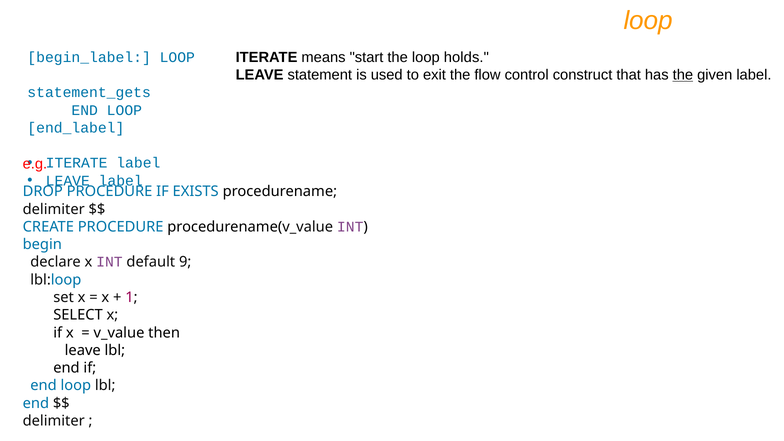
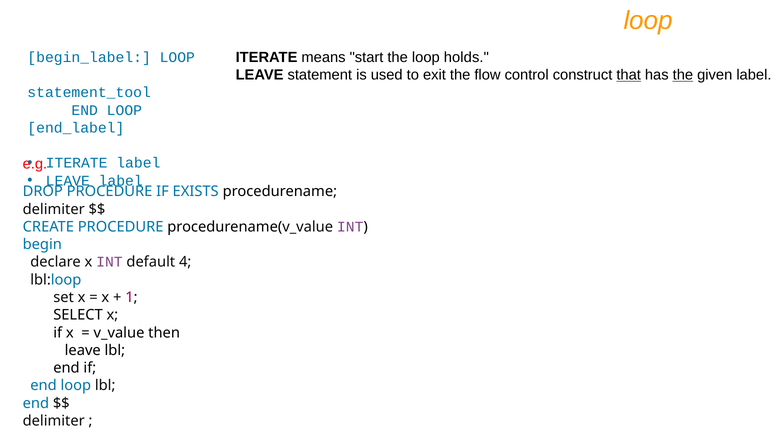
that underline: none -> present (629, 75)
statement_gets: statement_gets -> statement_tool (89, 93)
9: 9 -> 4 (185, 262)
